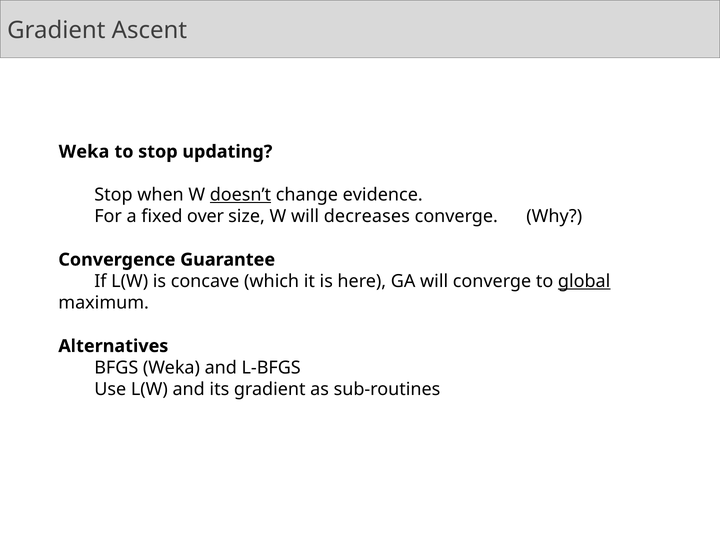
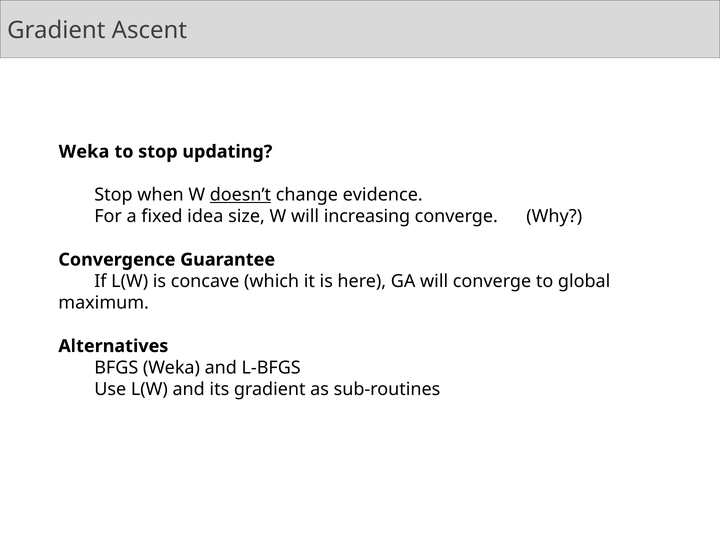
over: over -> idea (205, 216)
decreases: decreases -> increasing (367, 216)
global underline: present -> none (584, 281)
